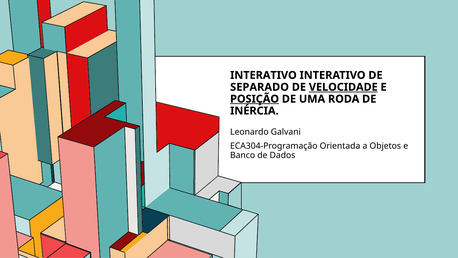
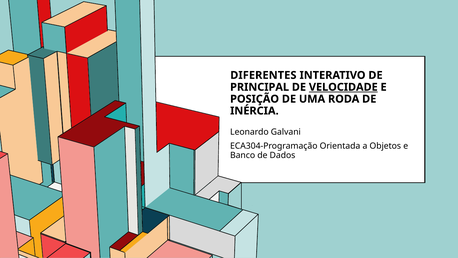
INTERATIVO: INTERATIVO -> DIFERENTES (263, 75)
SEPARADO: SEPARADO -> PRINCIPAL (260, 87)
POSIÇÃO underline: present -> none (255, 99)
